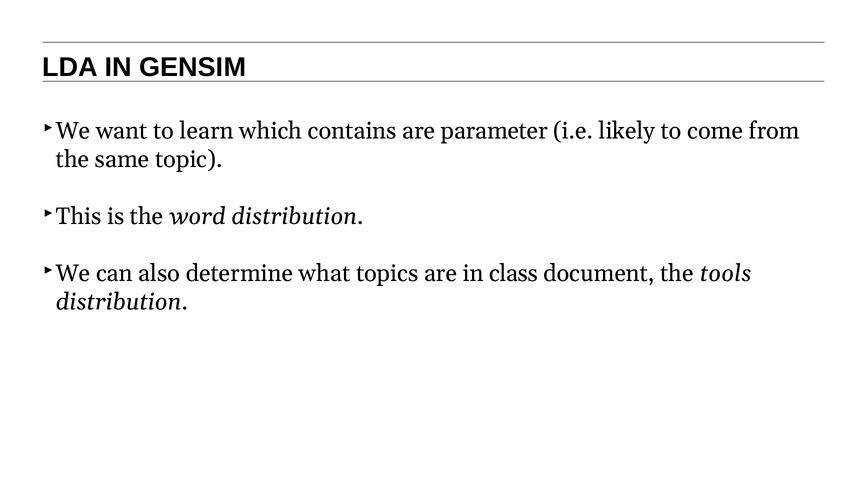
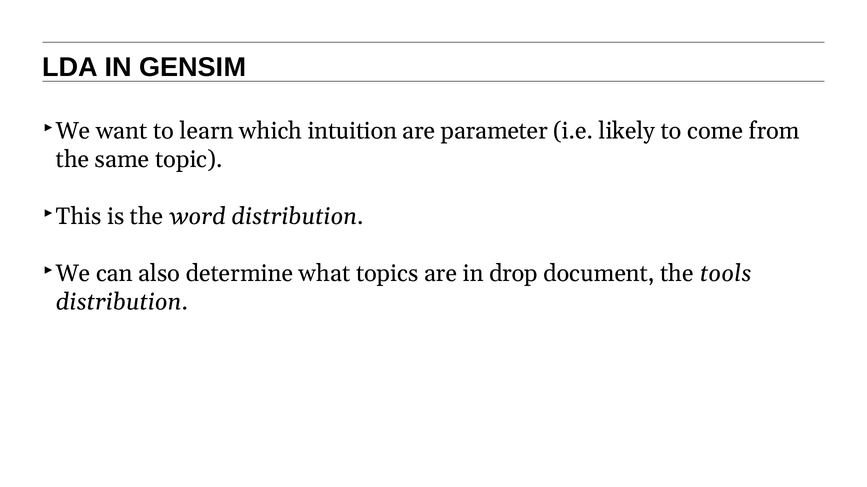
contains: contains -> intuition (352, 131)
class: class -> drop (514, 273)
